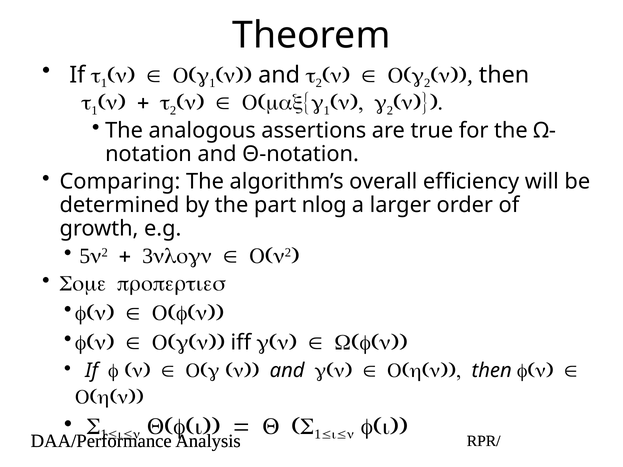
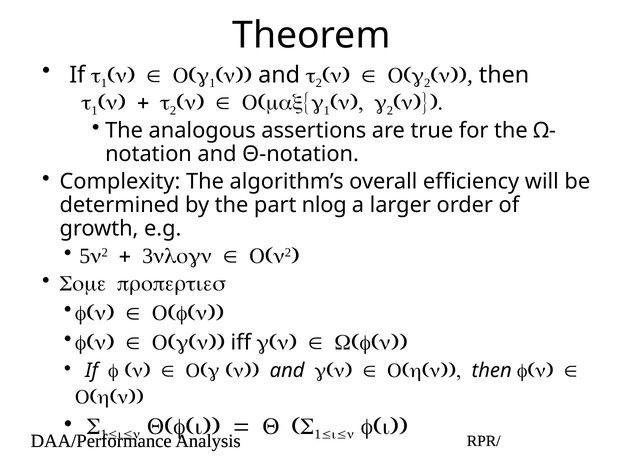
Comparing: Comparing -> Complexity (120, 182)
